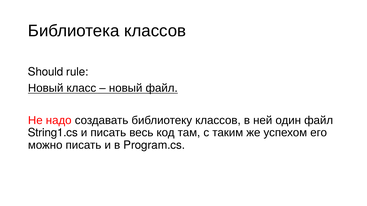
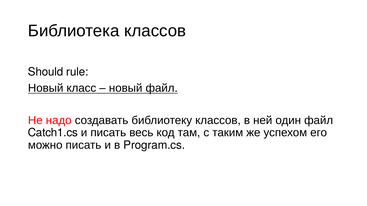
String1.cs: String1.cs -> Catch1.cs (53, 133)
